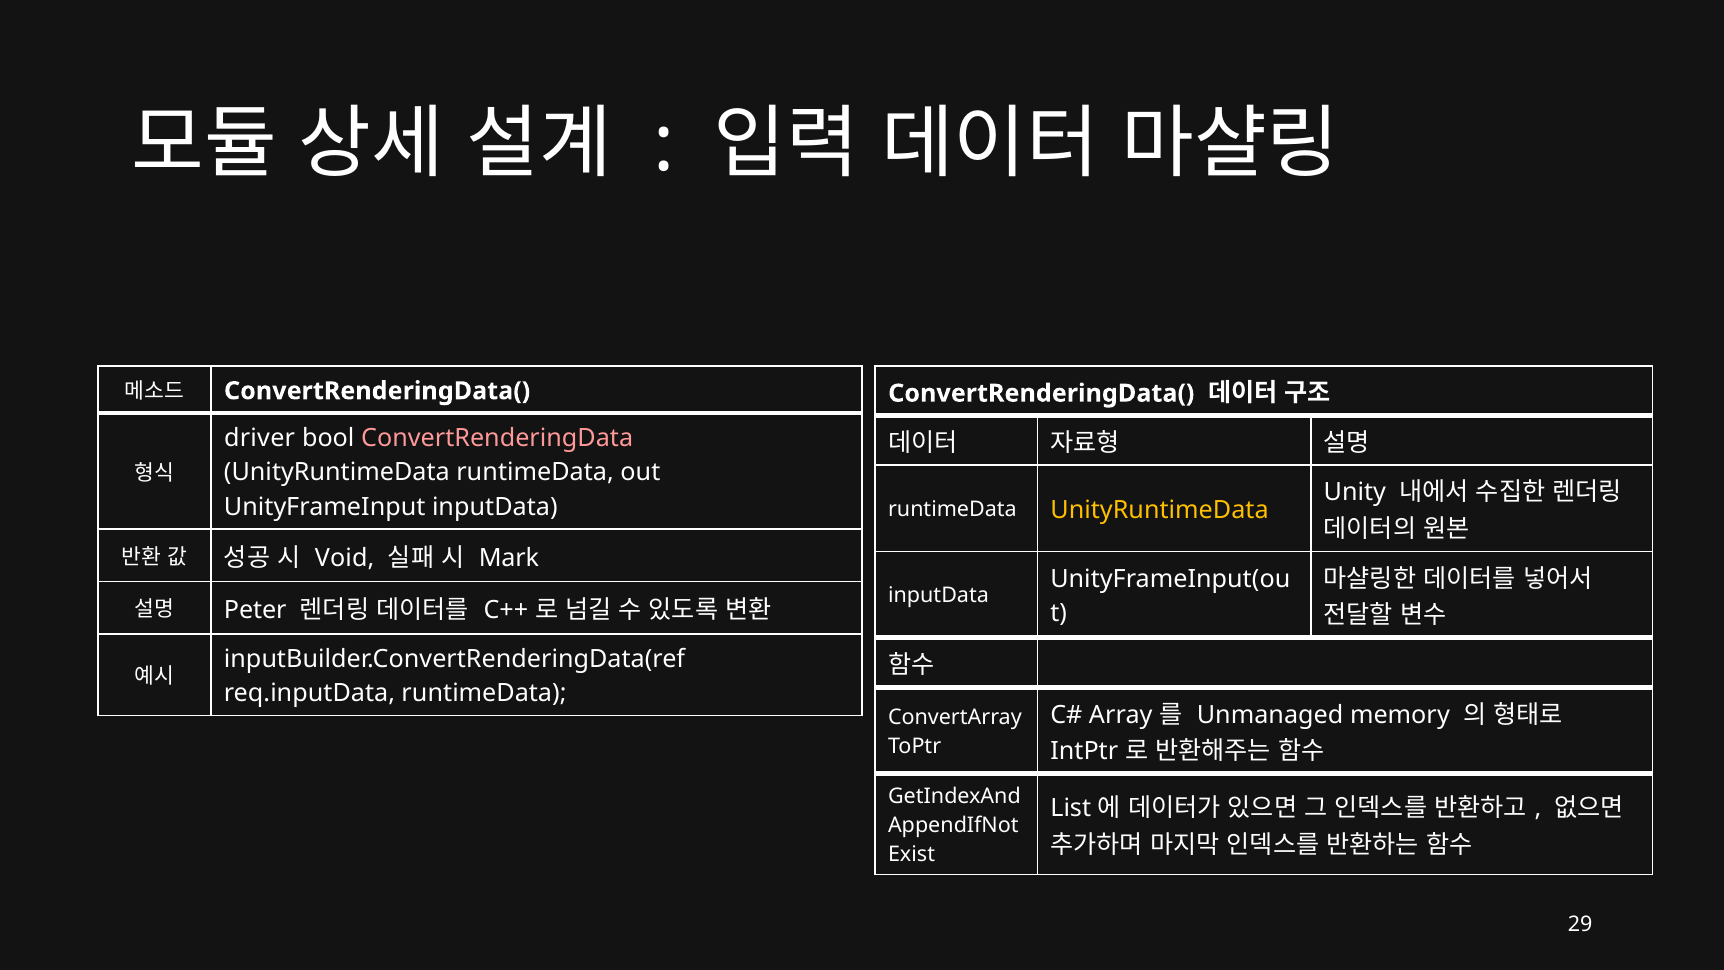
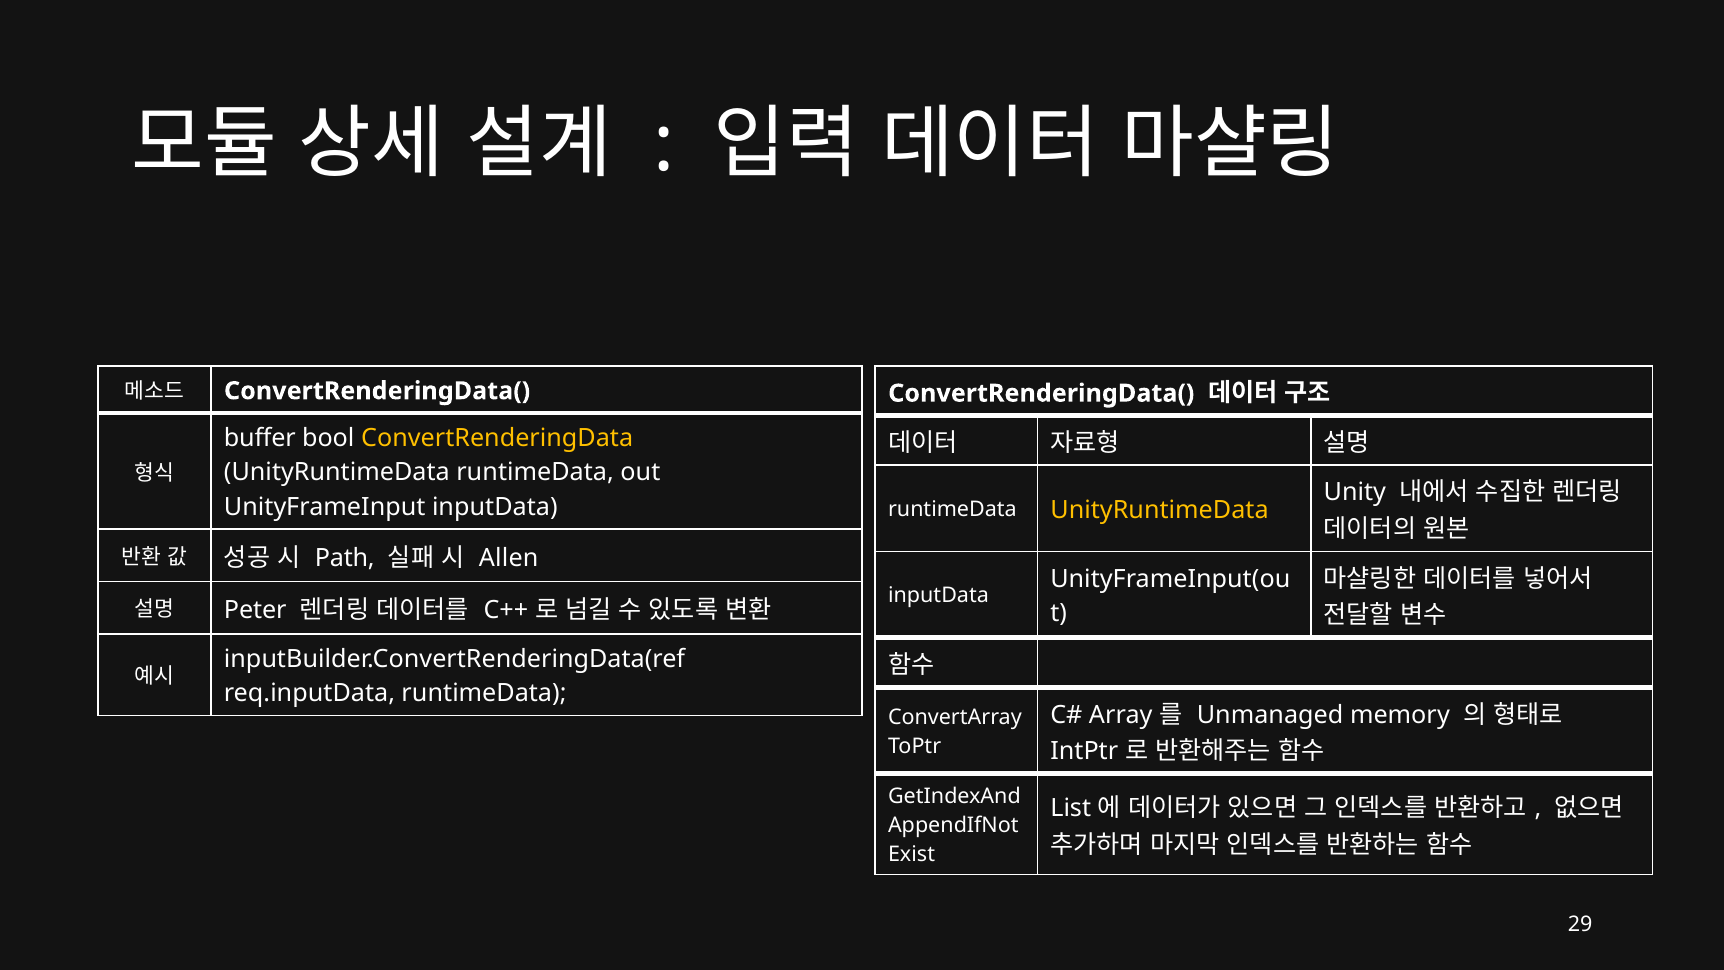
driver: driver -> buffer (260, 438)
ConvertRenderingData colour: pink -> yellow (497, 438)
Void: Void -> Path (345, 558)
Mark: Mark -> Allen (509, 558)
